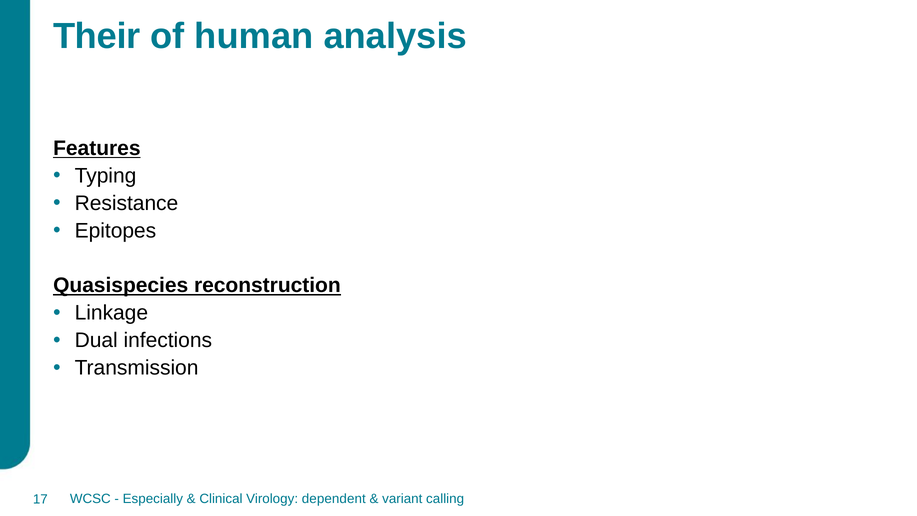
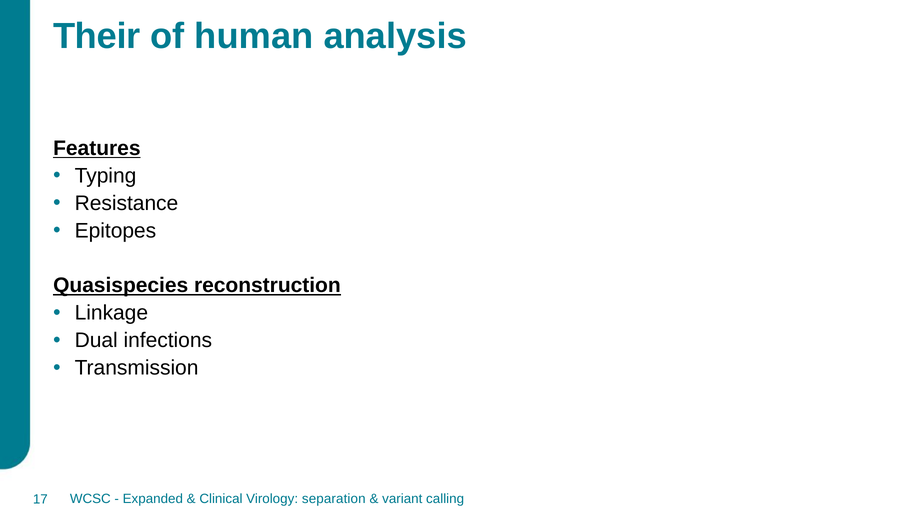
Especially: Especially -> Expanded (153, 499)
dependent: dependent -> separation (334, 499)
